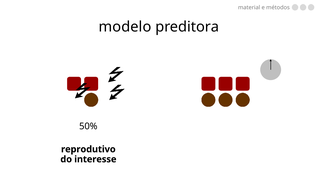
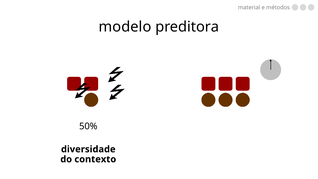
reprodutivo: reprodutivo -> diversidade (88, 149)
interesse: interesse -> contexto (95, 159)
